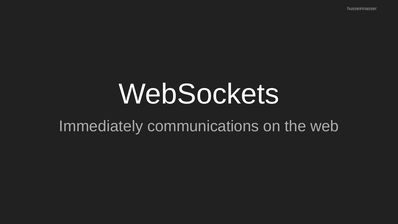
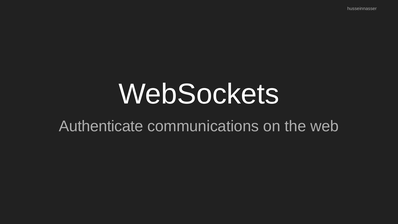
Immediately: Immediately -> Authenticate (101, 126)
